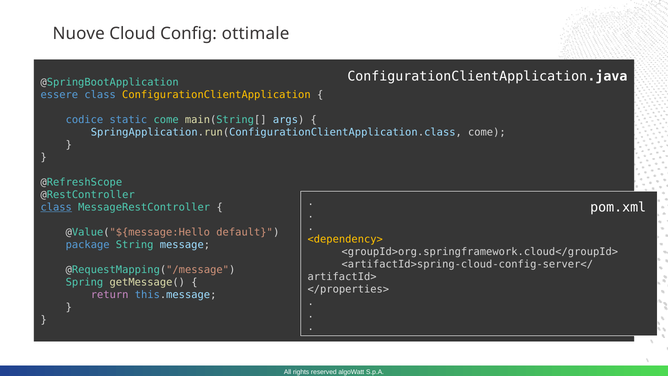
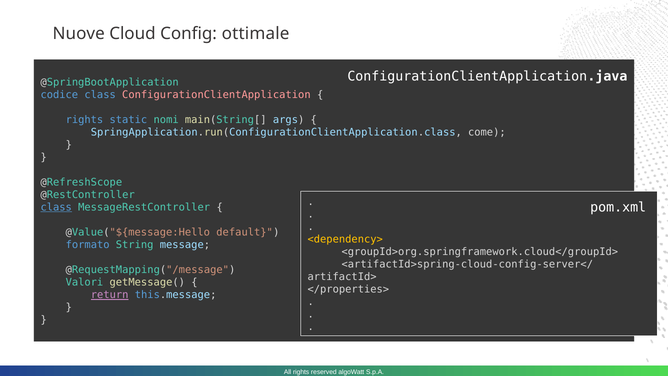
essere: essere -> codice (59, 95)
ConfigurationClientApplication colour: yellow -> pink (216, 95)
codice: codice -> rights (84, 120)
static come: come -> nomi (166, 120)
package: package -> formato (88, 245)
Spring: Spring -> Valori (84, 282)
return underline: none -> present (110, 295)
